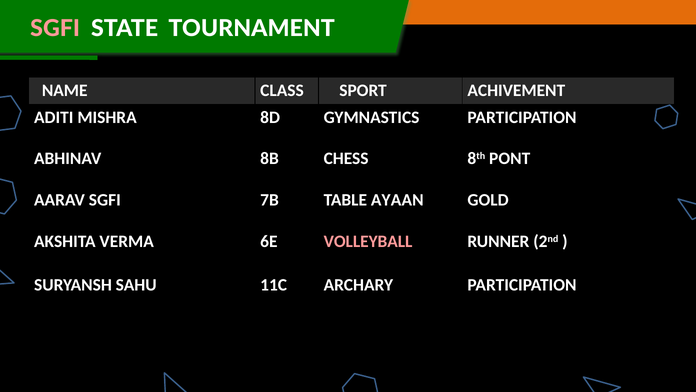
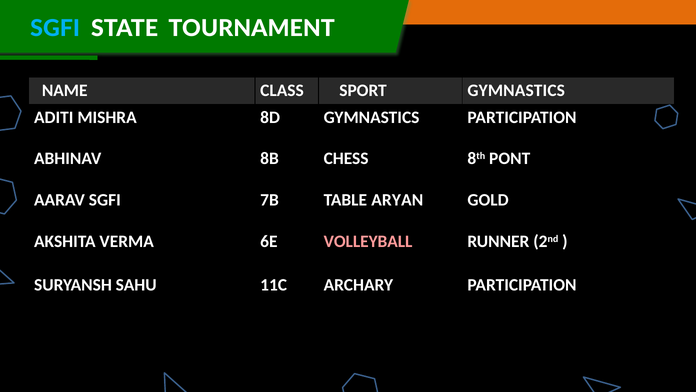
SGFI colour: pink -> light blue (55, 29)
SPORT ACHIVEMENT: ACHIVEMENT -> GYMNASTICS (516, 90)
AYAAN: AYAAN -> ARYAN (397, 200)
